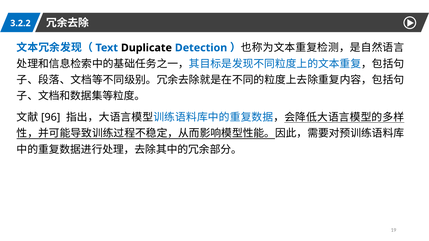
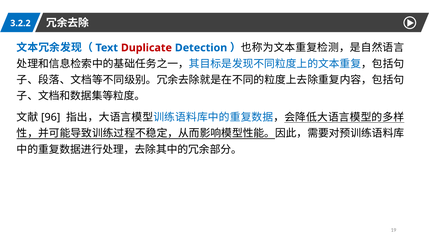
Duplicate colour: black -> red (146, 48)
